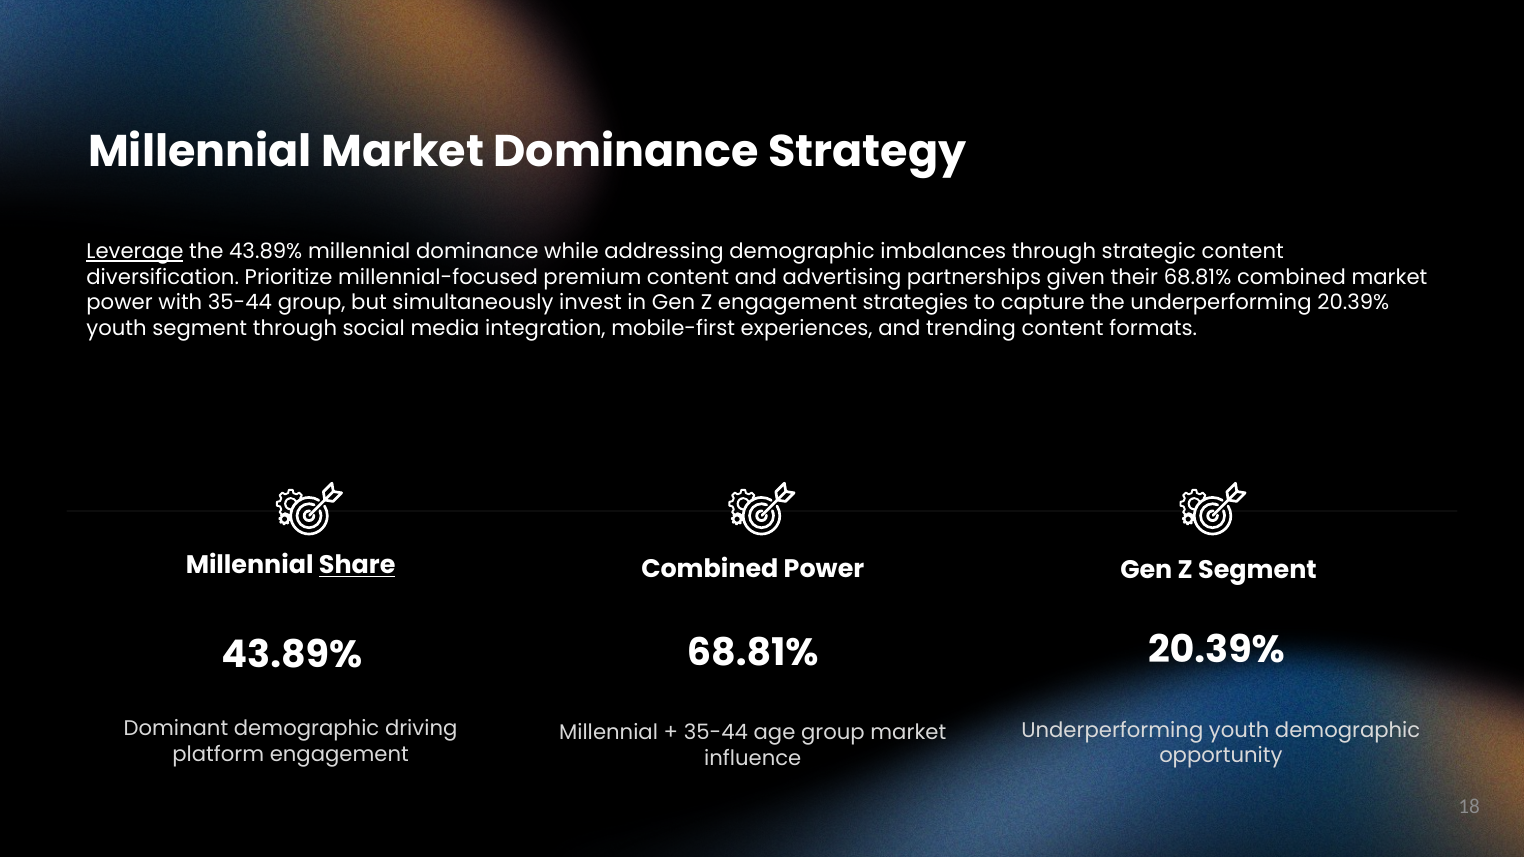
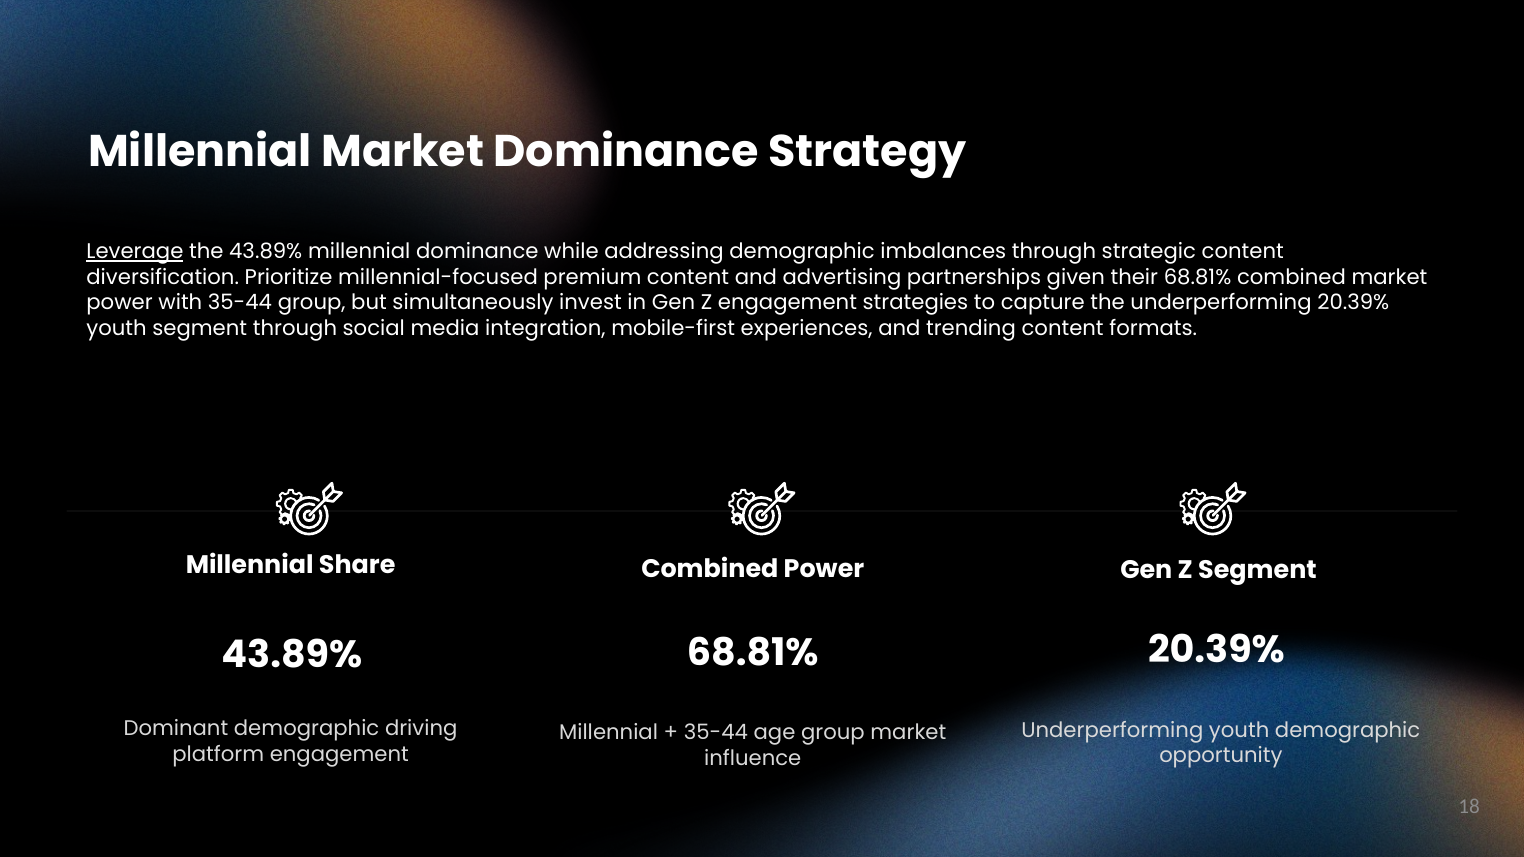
Share underline: present -> none (357, 566)
